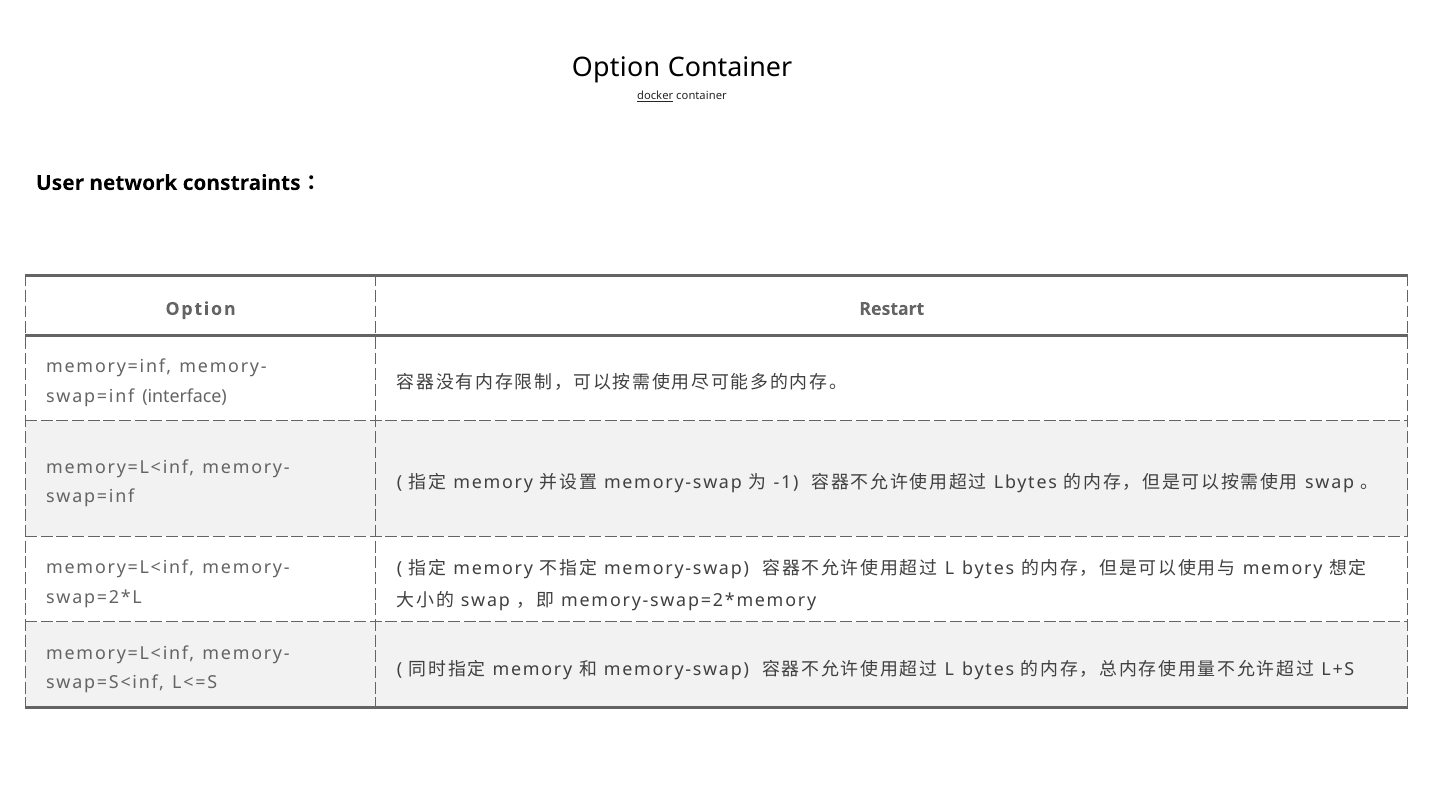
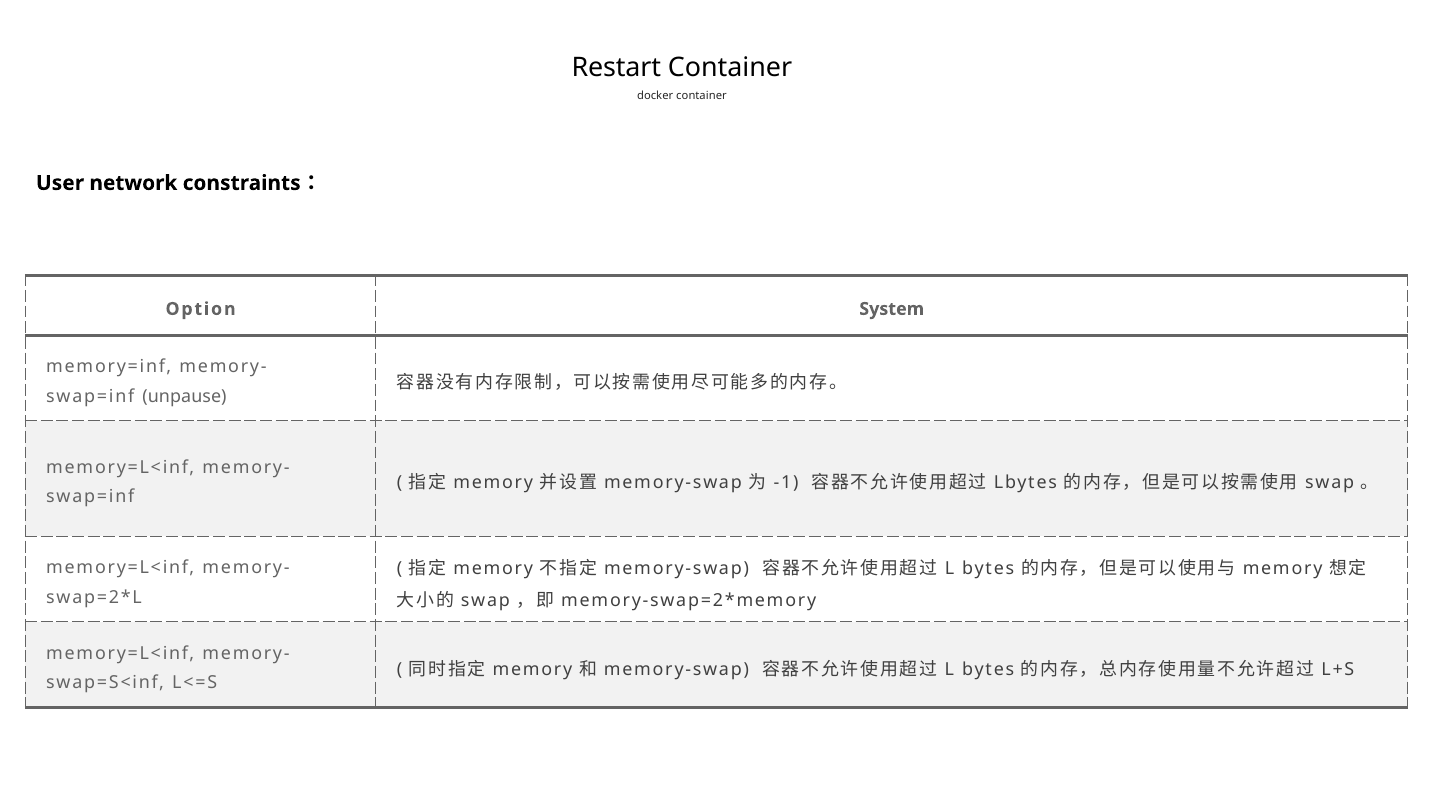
Option: Option -> Restart (616, 68)
docker underline: present -> none (655, 96)
Restart: Restart -> System (892, 309)
interface: interface -> unpause (185, 396)
